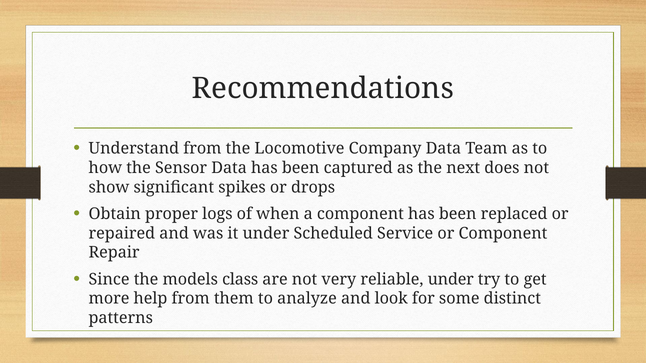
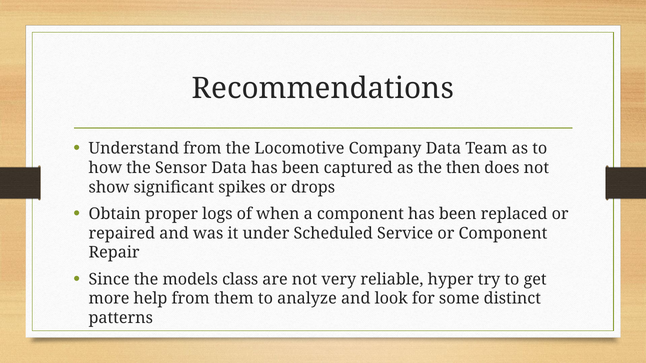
next: next -> then (463, 168)
reliable under: under -> hyper (451, 280)
